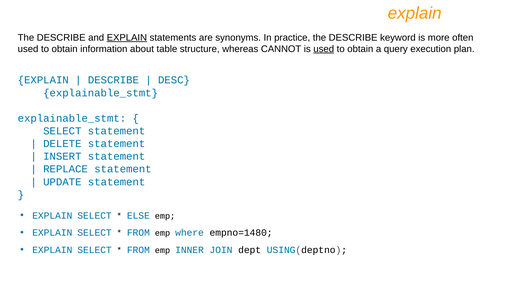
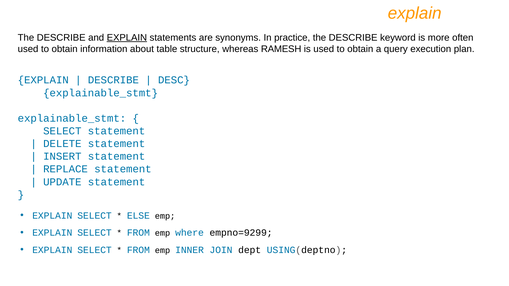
CANNOT: CANNOT -> RAMESH (281, 49)
used underline: present -> none (324, 49)
empno=1480: empno=1480 -> empno=9299 (241, 233)
